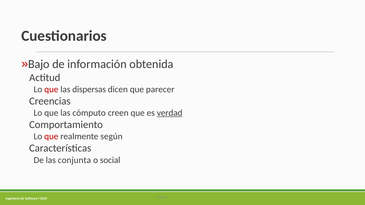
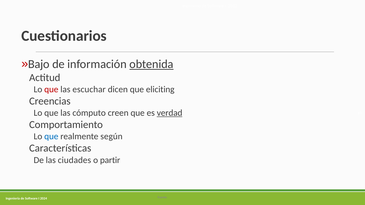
obtenida underline: none -> present (151, 64)
dispersas: dispersas -> escuchar (89, 89)
parecer: parecer -> eliciting (160, 89)
que colour: red -> blue (51, 136)
conjunta: conjunta -> ciudades (74, 160)
social: social -> partir (110, 160)
